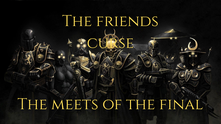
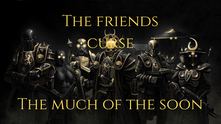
meets: meets -> much (75, 104)
final: final -> soon (181, 104)
